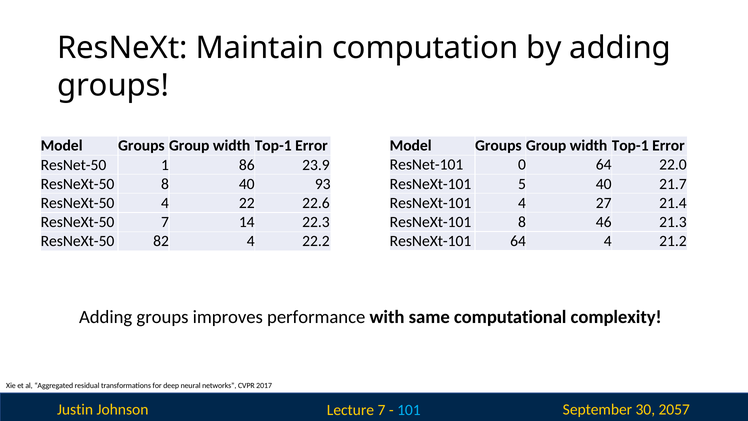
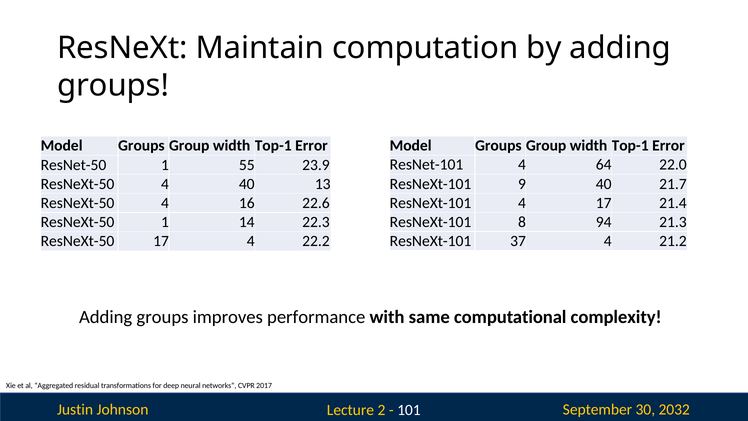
ResNet-101 0: 0 -> 4 (522, 165)
86: 86 -> 55 (247, 165)
5: 5 -> 9 (522, 184)
8: 8 -> 4 (165, 184)
93: 93 -> 13 (323, 184)
4 27: 27 -> 17 (604, 203)
22: 22 -> 16 (247, 203)
46: 46 -> 94 (604, 222)
ResNeXt-50 7: 7 -> 1 (165, 222)
ResNeXt-101 64: 64 -> 37 (518, 241)
ResNeXt-50 82: 82 -> 17 (161, 241)
Lecture 7: 7 -> 2 (382, 410)
101 colour: light blue -> white (409, 410)
2057: 2057 -> 2032 (674, 409)
